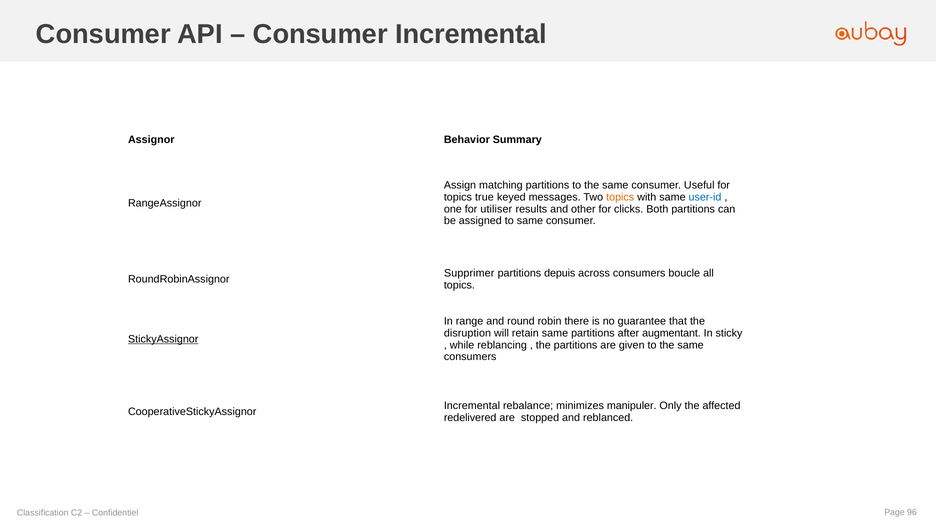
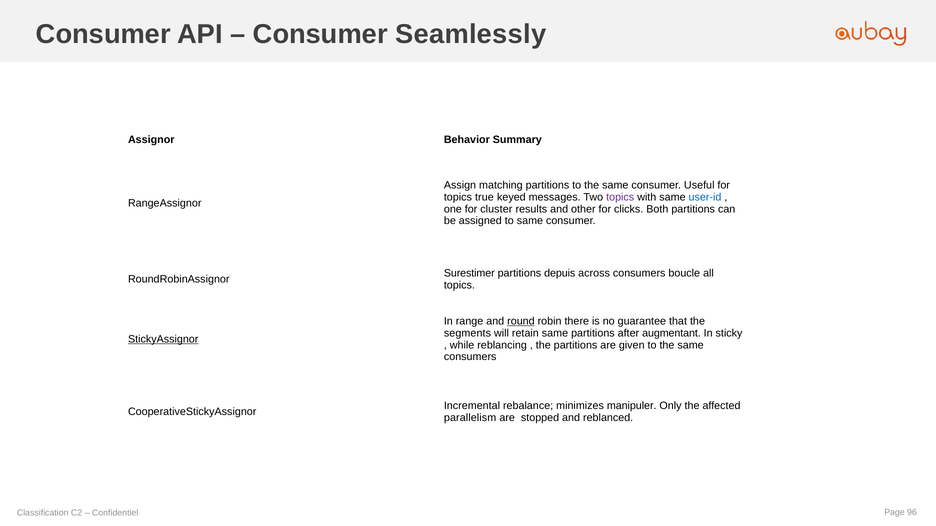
Consumer Incremental: Incremental -> Seamlessly (471, 34)
topics colour: orange -> purple (620, 197)
utiliser: utiliser -> cluster (496, 209)
Supprimer: Supprimer -> Surestimer (469, 273)
round underline: none -> present (521, 321)
disruption: disruption -> segments (467, 333)
redelivered: redelivered -> parallelism (470, 418)
